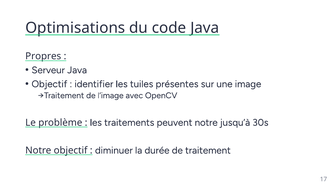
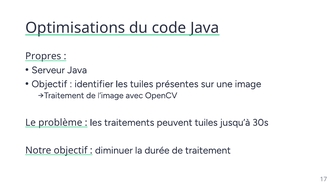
peuvent notre: notre -> tuiles (206, 122)
